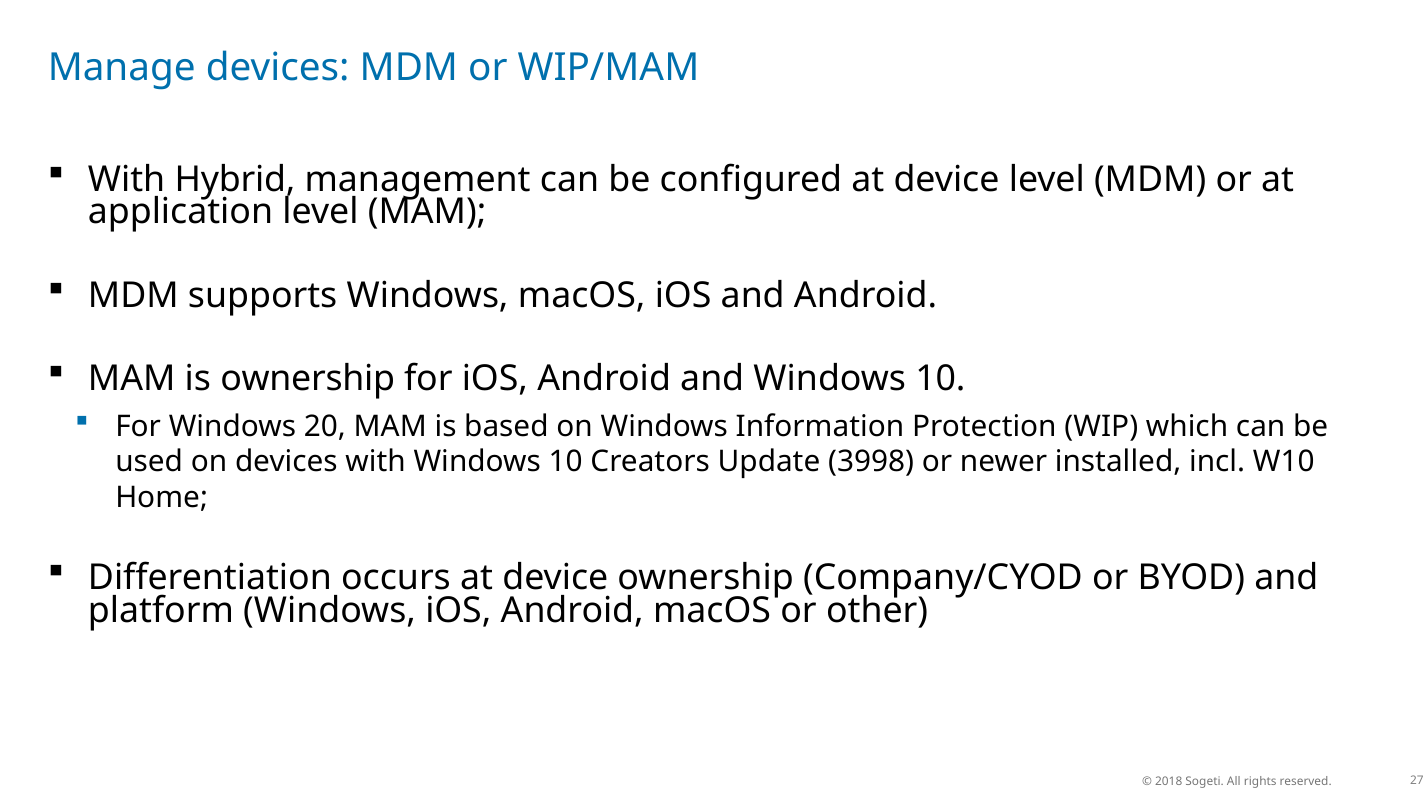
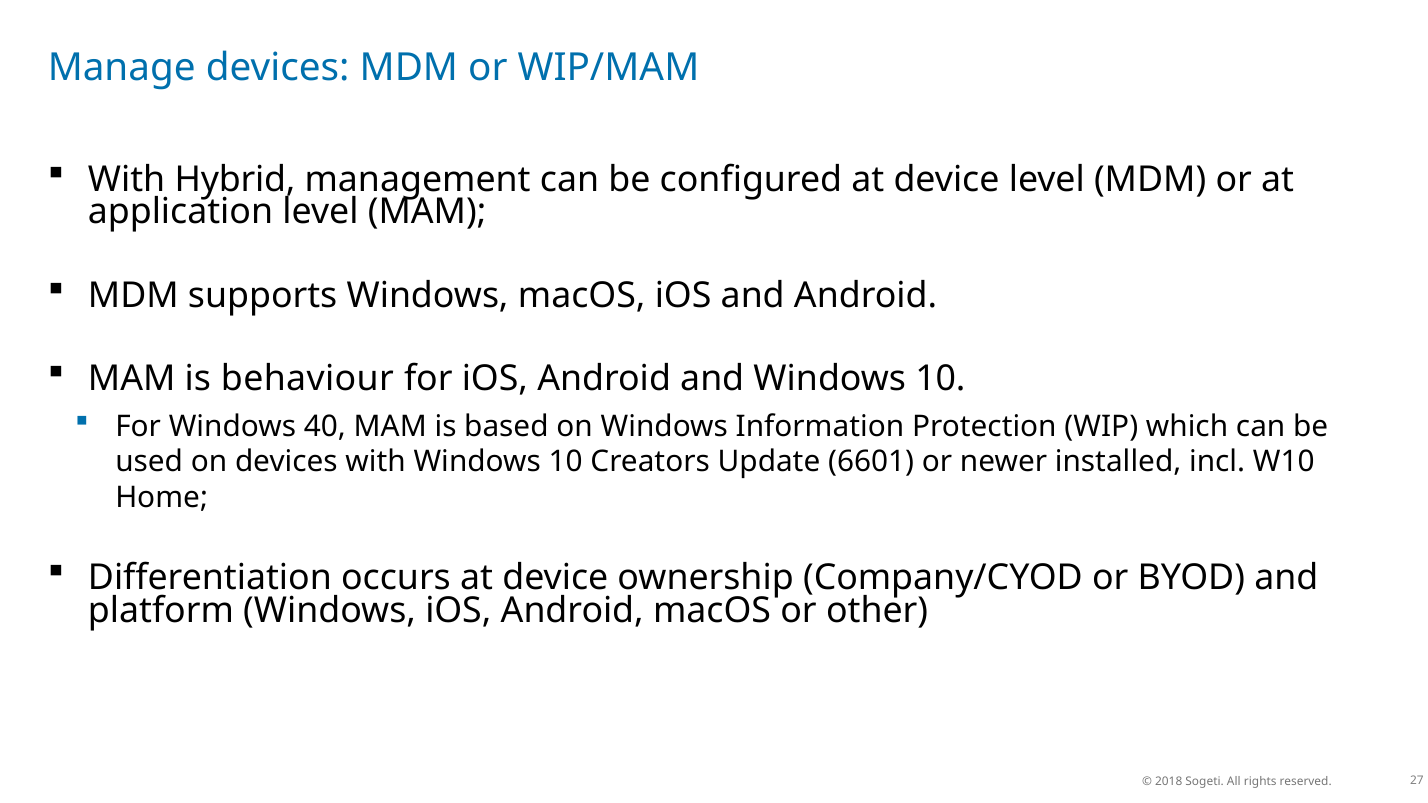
is ownership: ownership -> behaviour (307, 379)
20: 20 -> 40 (325, 427)
3998: 3998 -> 6601 (871, 462)
